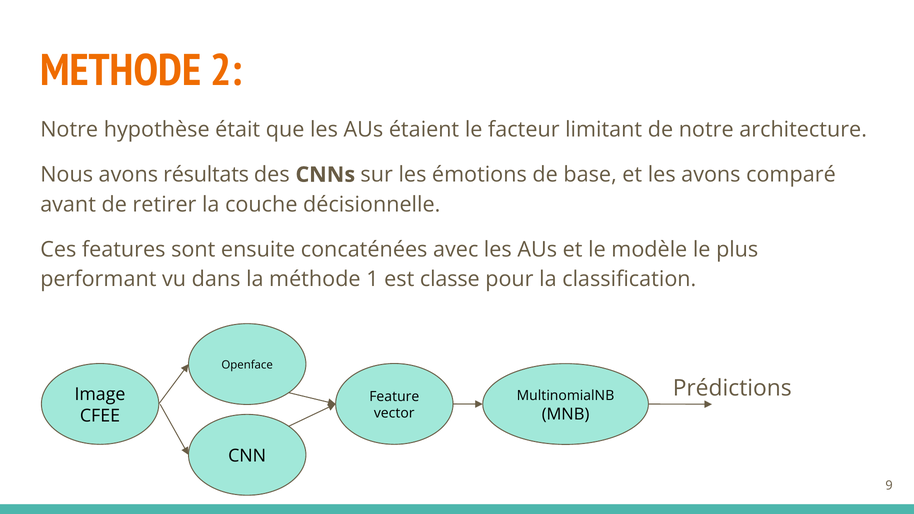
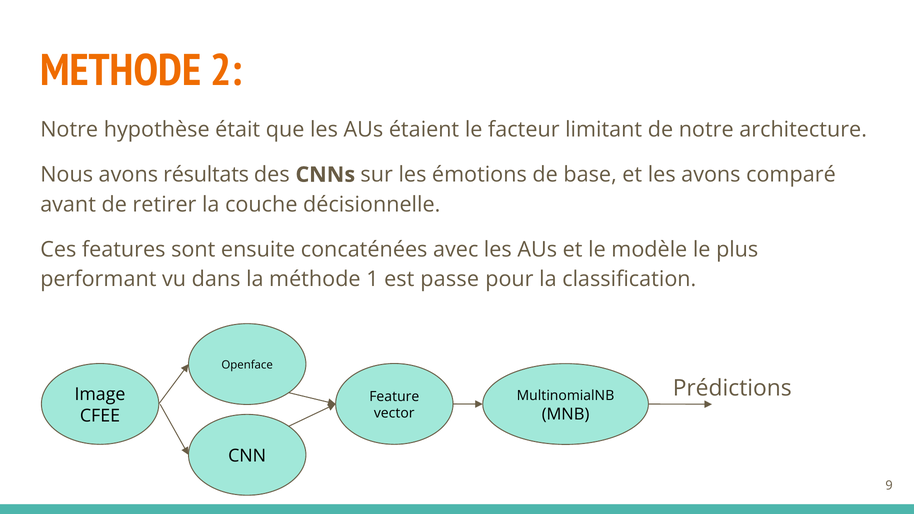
classe: classe -> passe (450, 279)
